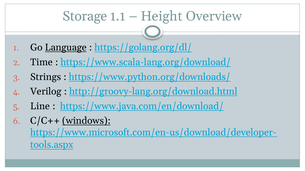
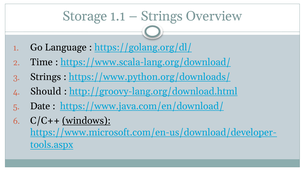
Height: Height -> Strings (162, 16)
Language underline: present -> none (66, 48)
Verilog: Verilog -> Should (46, 92)
Line: Line -> Date (40, 106)
